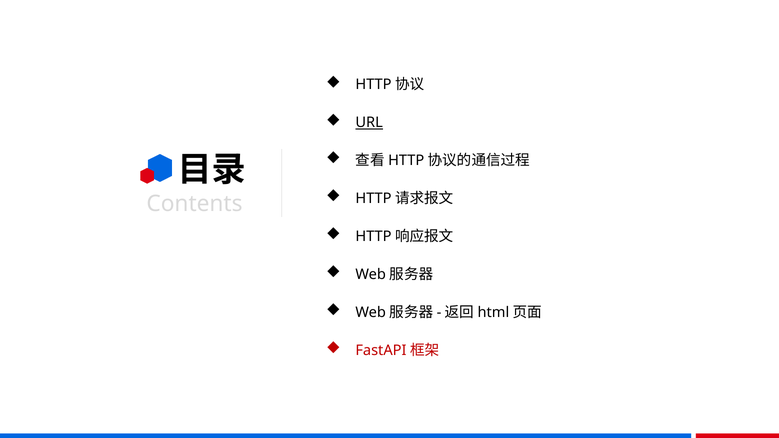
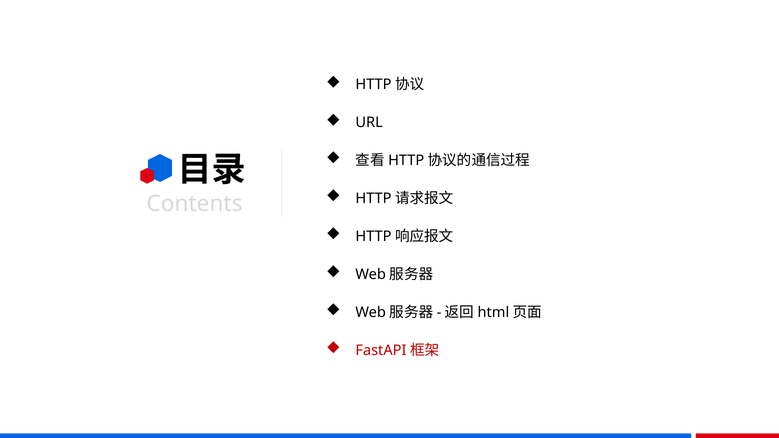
URL underline: present -> none (369, 123)
